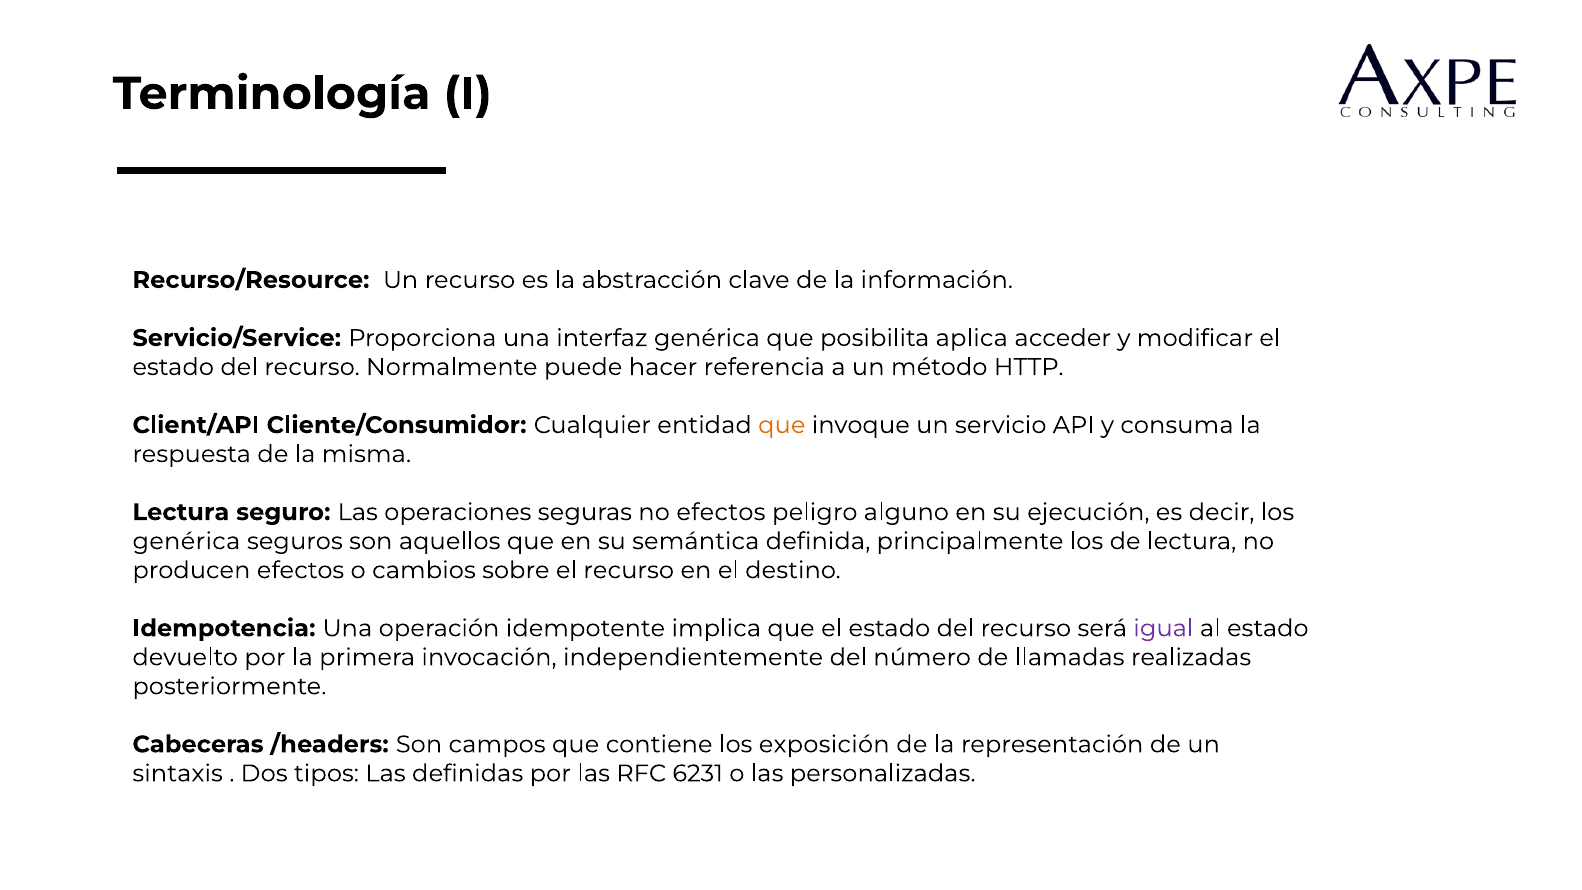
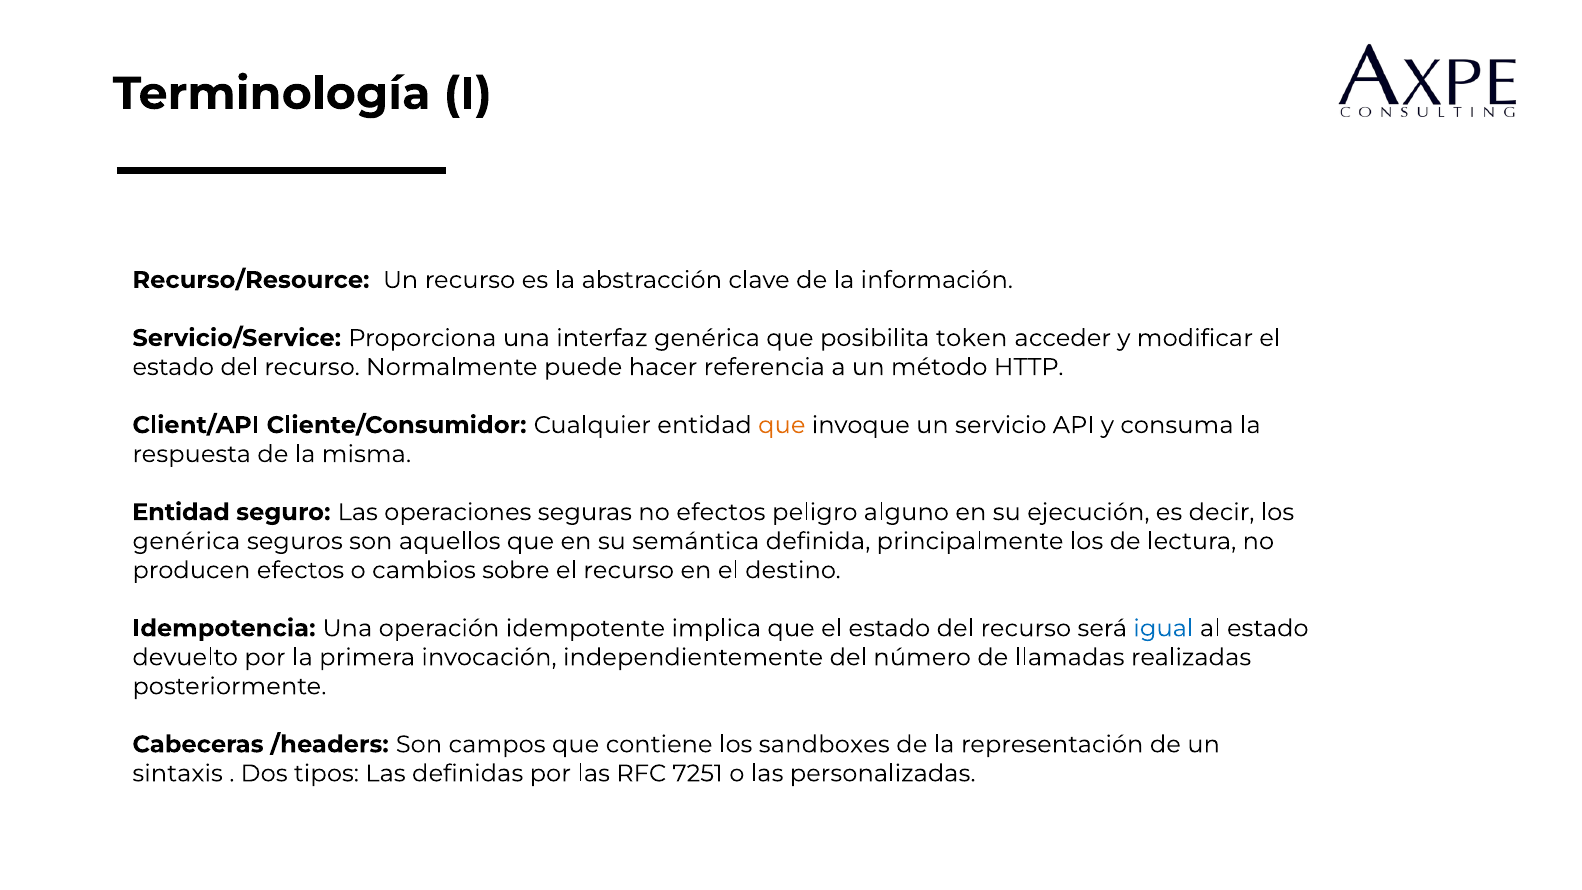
aplica: aplica -> token (972, 338)
Lectura: Lectura -> Entidad (181, 512)
igual colour: purple -> blue (1163, 628)
exposición: exposición -> sandboxes (824, 744)
6231: 6231 -> 7251 (698, 773)
